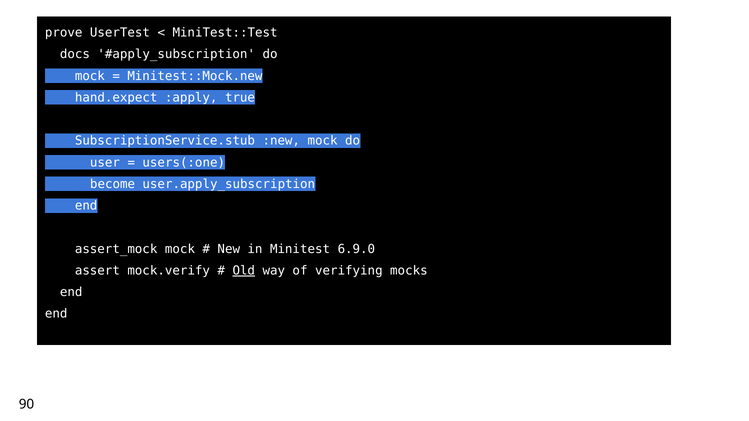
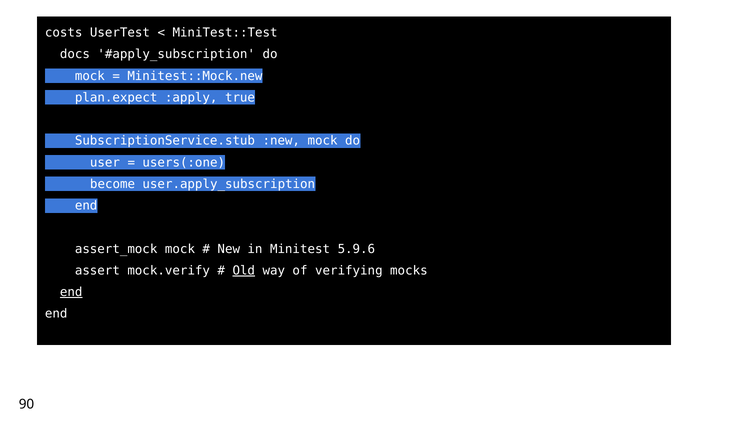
prove: prove -> costs (64, 33)
hand.expect: hand.expect -> plan.expect (116, 98)
6.9.0: 6.9.0 -> 5.9.6 (356, 249)
end underline: none -> present (71, 292)
